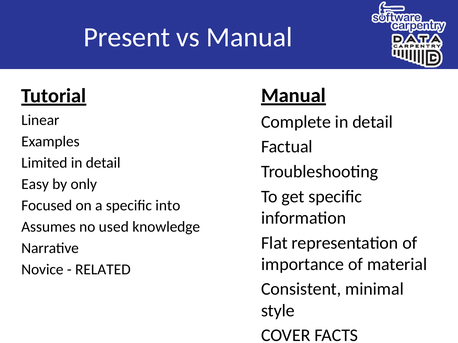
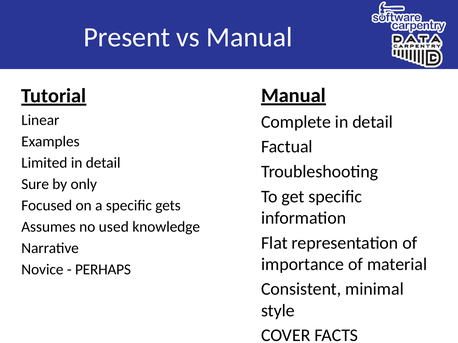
Easy: Easy -> Sure (35, 184)
into: into -> gets (168, 206)
RELATED: RELATED -> PERHAPS (103, 270)
